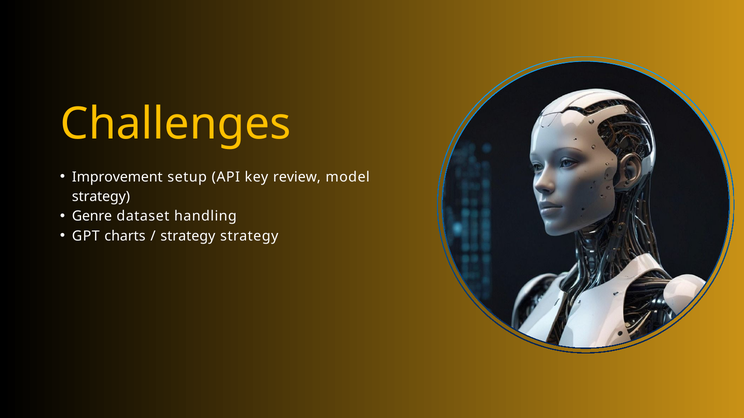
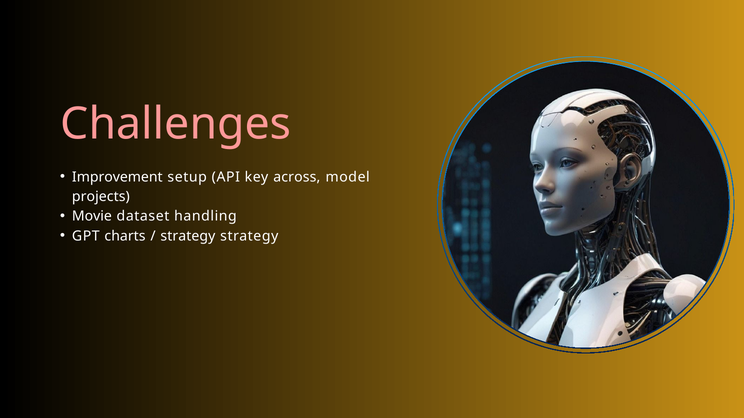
Challenges colour: yellow -> pink (176, 124)
review: review -> across (297, 177)
strategy: strategy -> projects (101, 197)
Genre: Genre -> Movie (92, 216)
